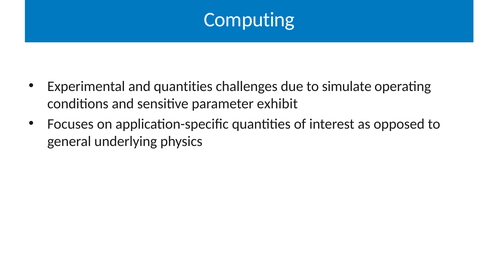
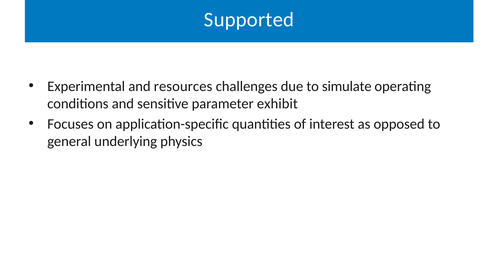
Computing: Computing -> Supported (249, 20)
and quantities: quantities -> resources (183, 86)
